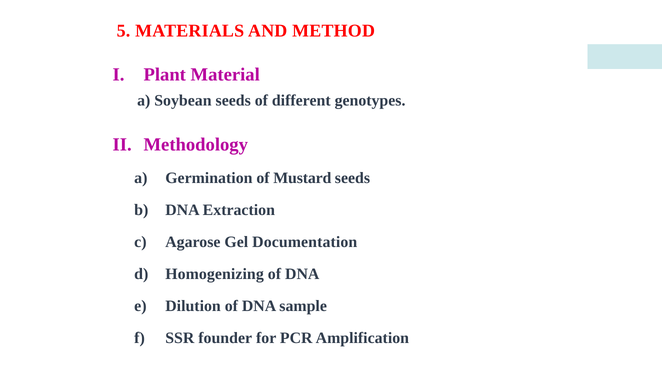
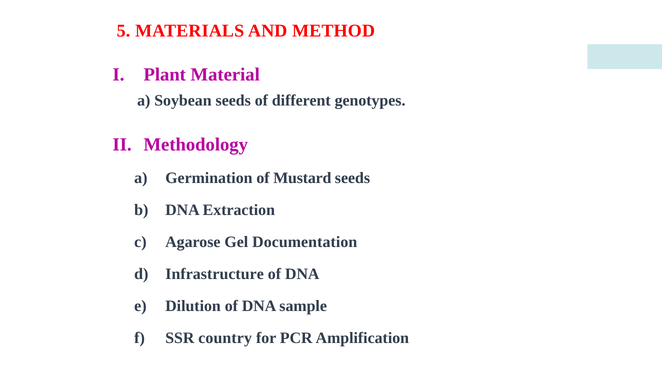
Homogenizing: Homogenizing -> Infrastructure (215, 274)
founder: founder -> country (225, 338)
